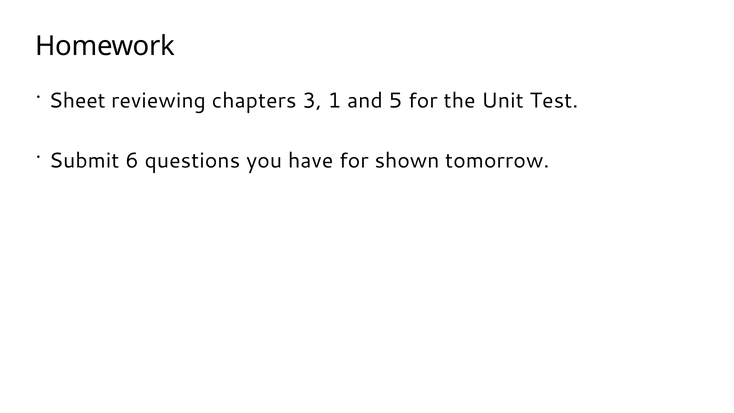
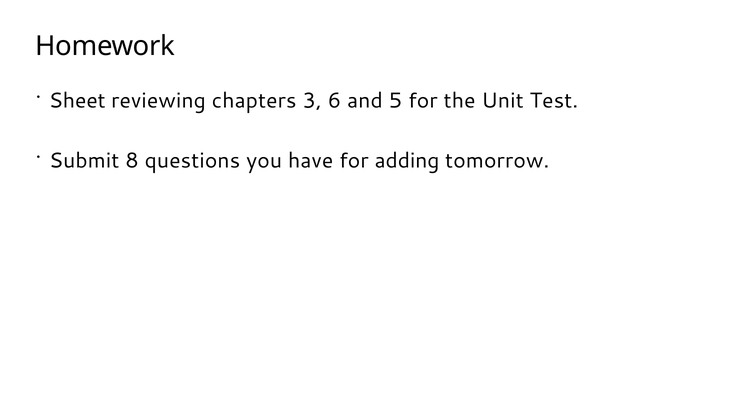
1: 1 -> 6 (334, 101)
6: 6 -> 8 (132, 161)
shown: shown -> adding (407, 161)
